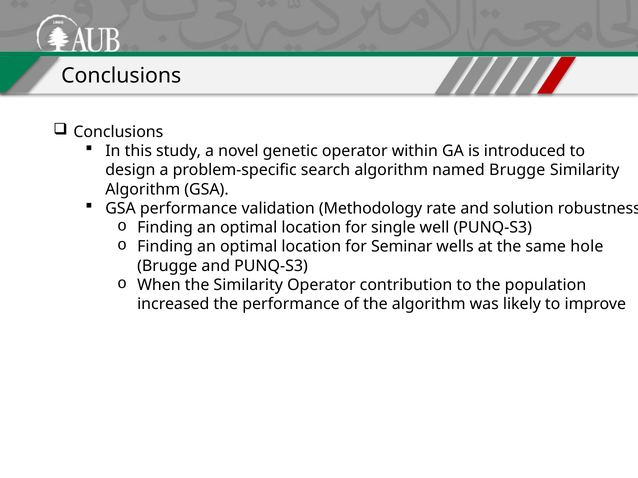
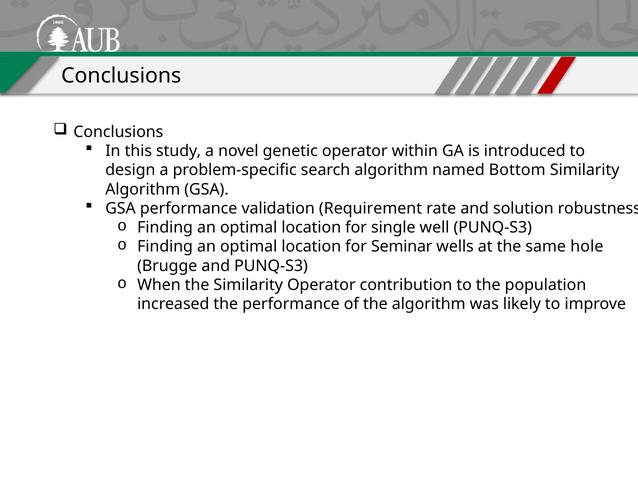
named Brugge: Brugge -> Bottom (517, 170)
Methodology: Methodology -> Requirement (370, 209)
